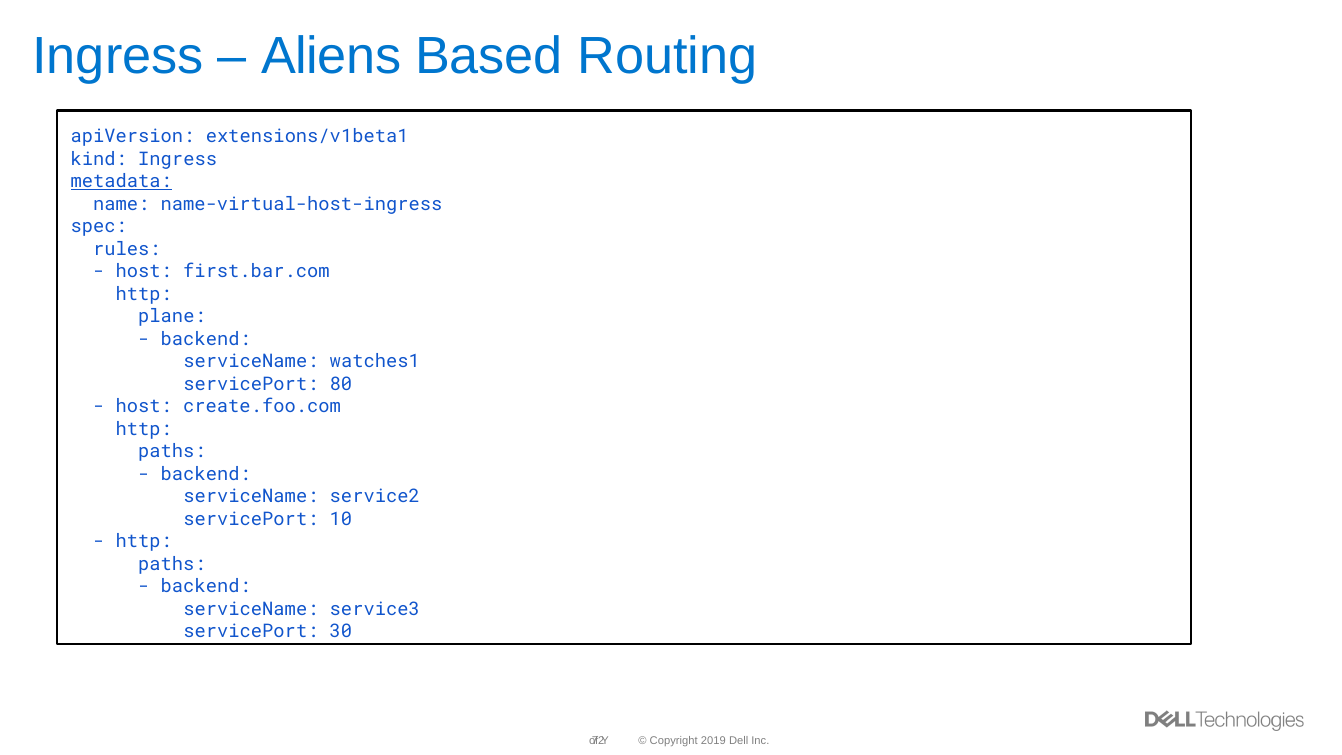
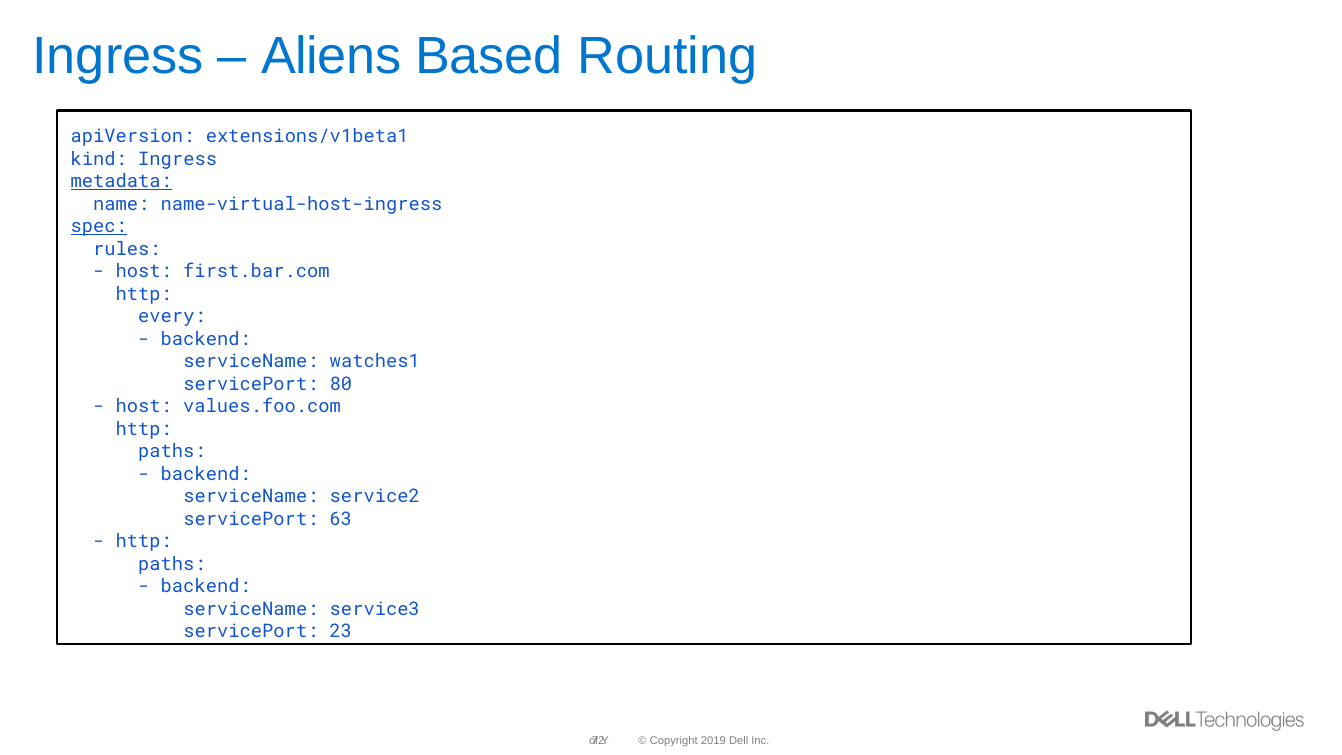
spec underline: none -> present (99, 227)
plane: plane -> every (172, 317)
create.foo.com: create.foo.com -> values.foo.com (262, 407)
10: 10 -> 63 (341, 519)
30: 30 -> 23 (341, 632)
